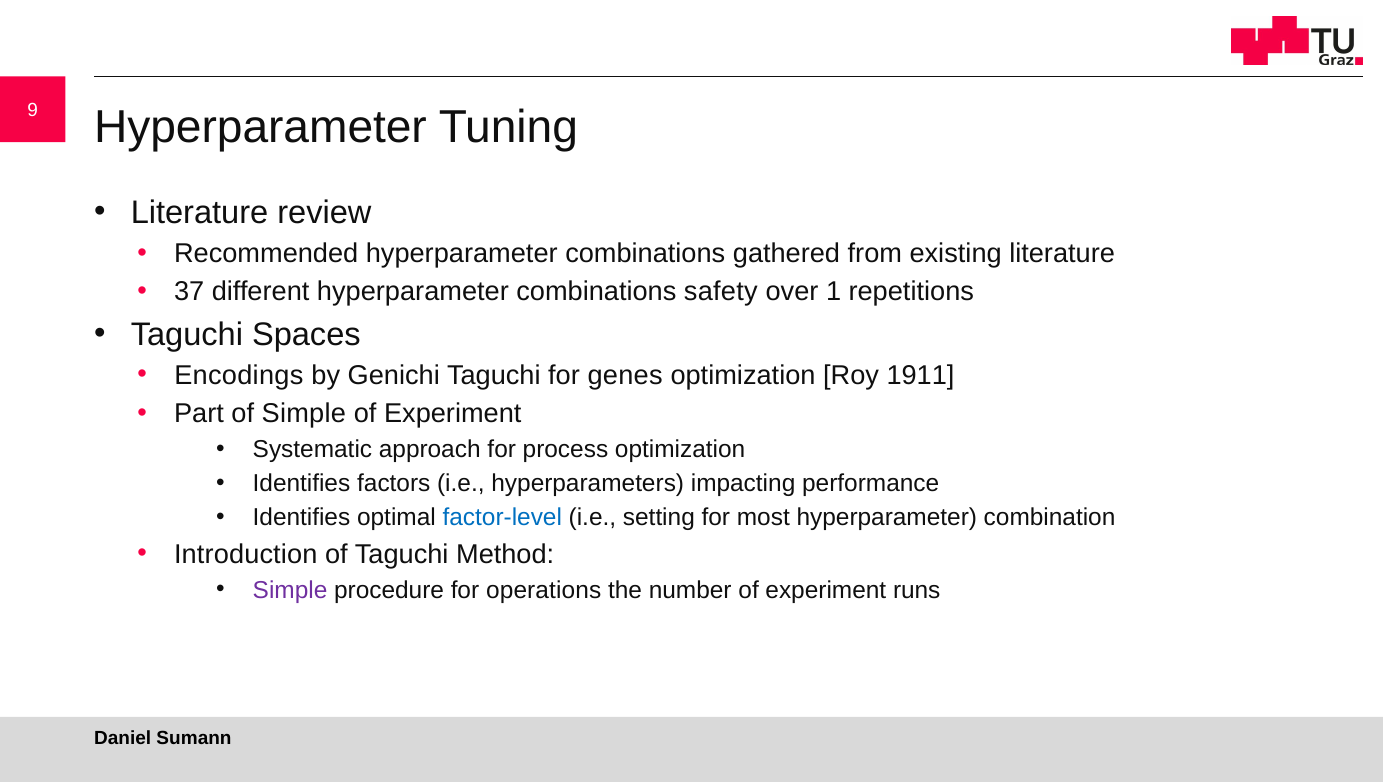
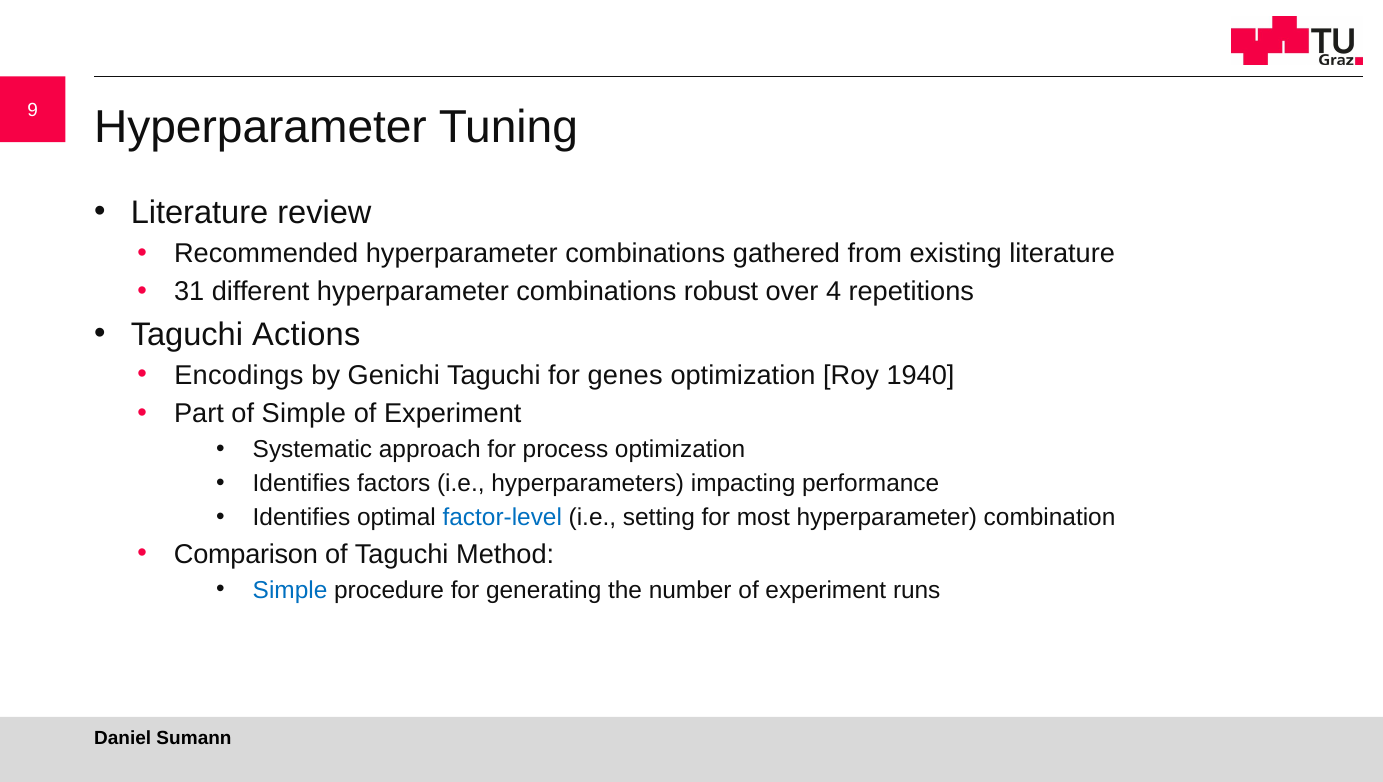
37: 37 -> 31 (189, 292)
safety: safety -> robust (721, 292)
1: 1 -> 4 (834, 292)
Spaces: Spaces -> Actions (306, 335)
1911: 1911 -> 1940 (921, 376)
Introduction: Introduction -> Comparison (246, 554)
Simple colour: purple -> blue (290, 590)
operations: operations -> generating (544, 590)
